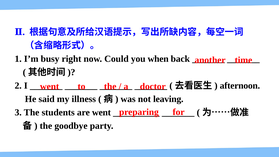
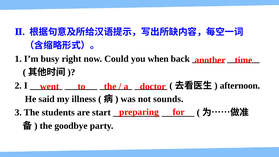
leaving: leaving -> sounds (168, 99)
are went: went -> start (101, 112)
